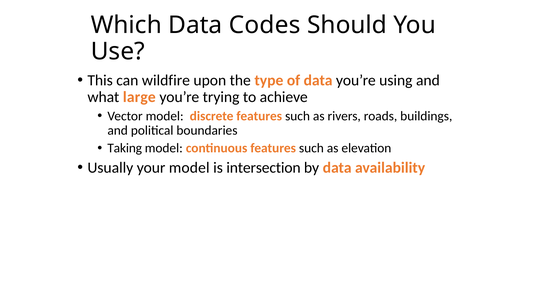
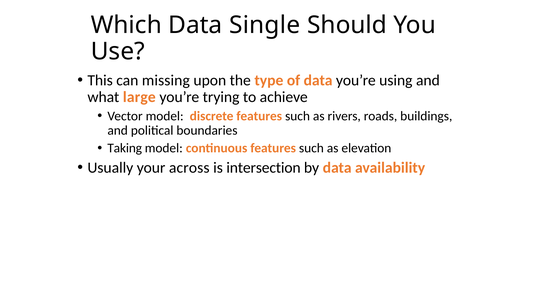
Codes: Codes -> Single (265, 25)
wildfire: wildfire -> missing (166, 80)
your model: model -> across (189, 168)
